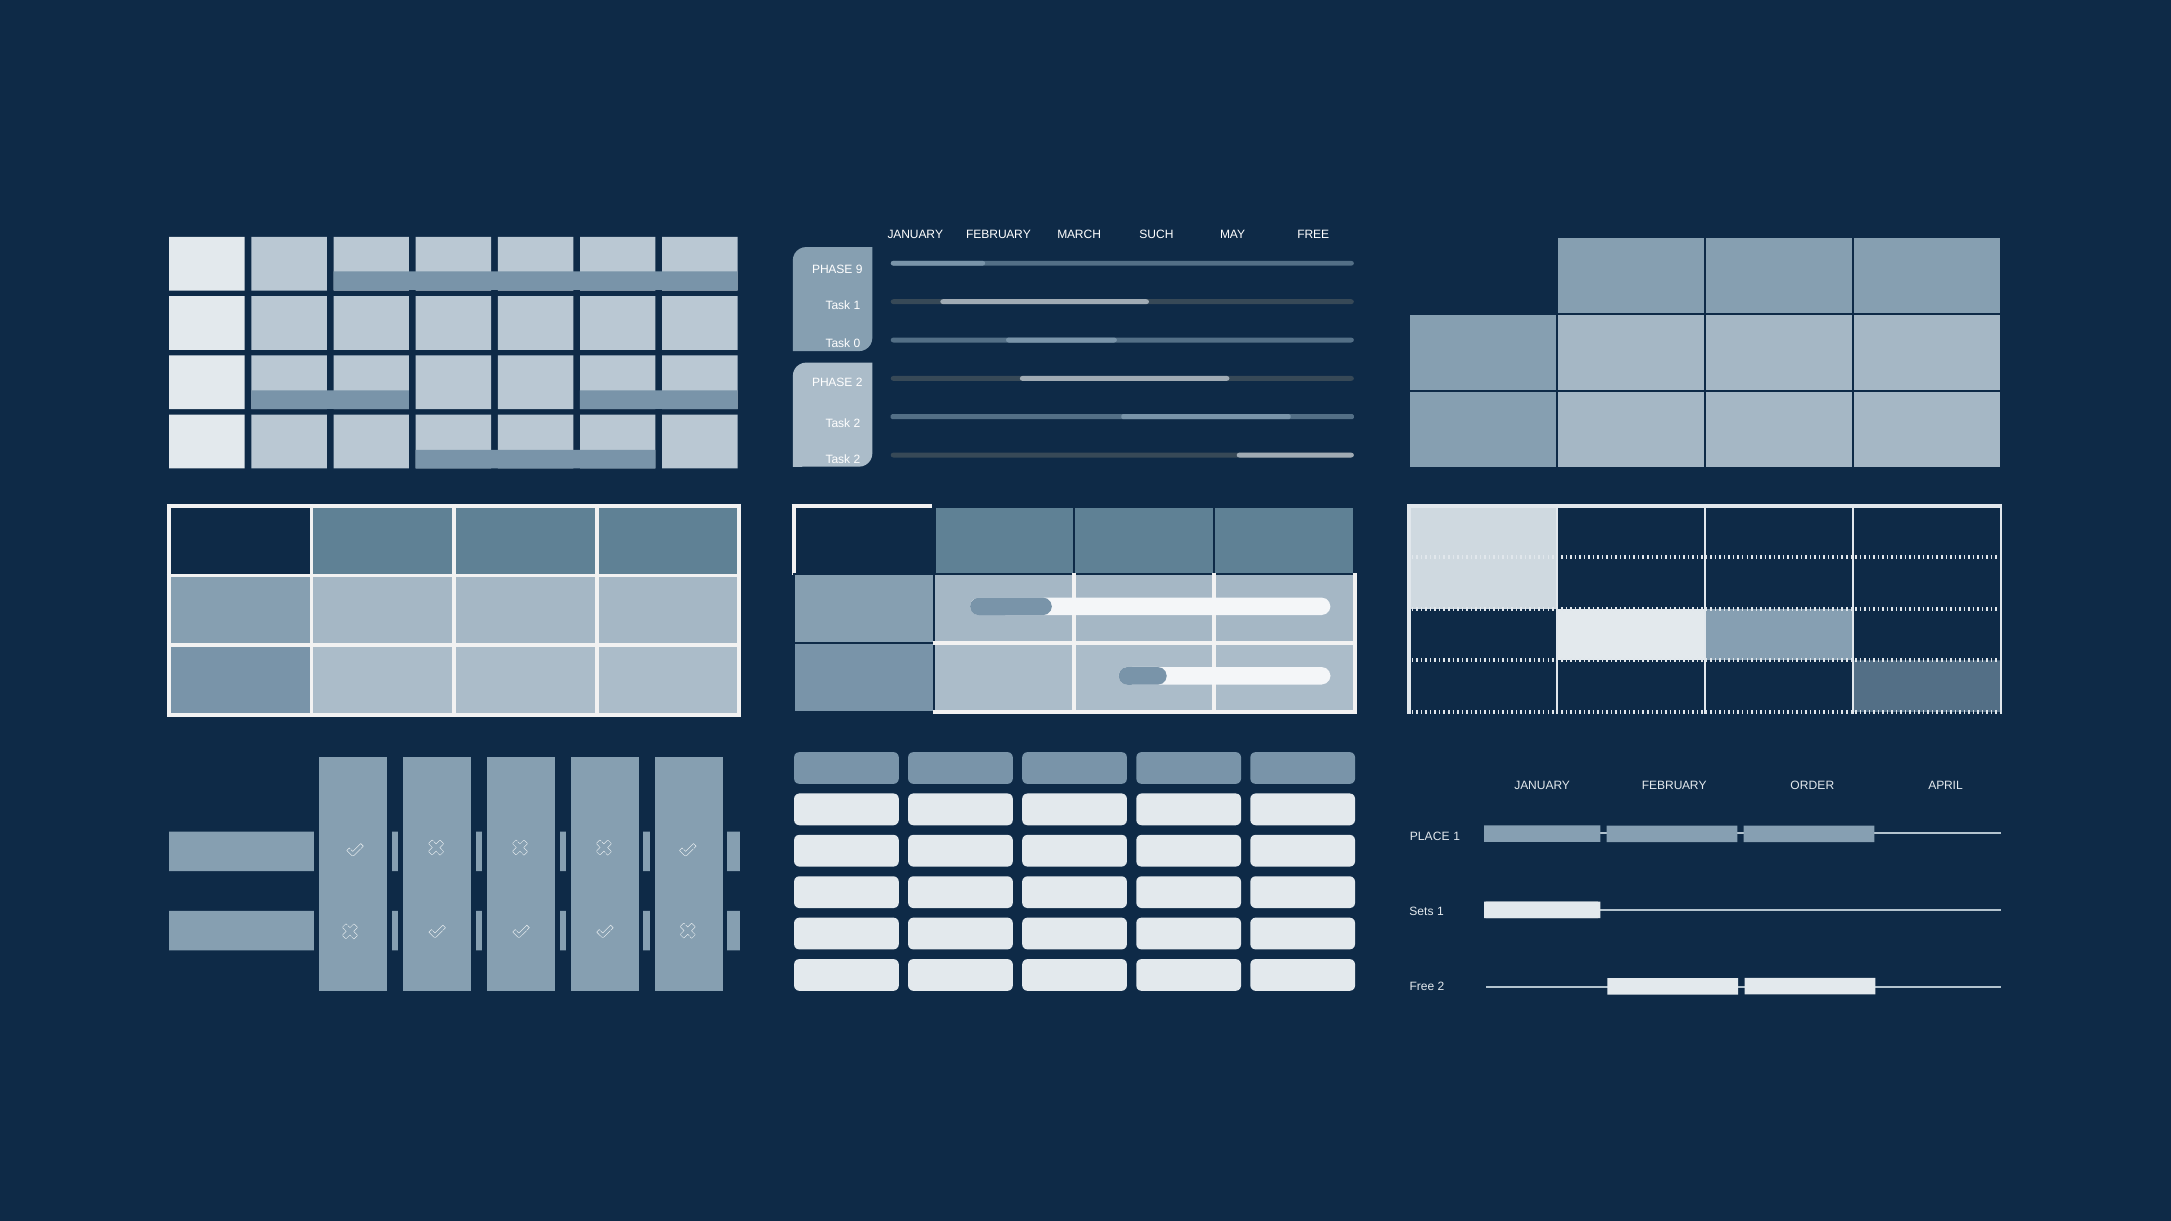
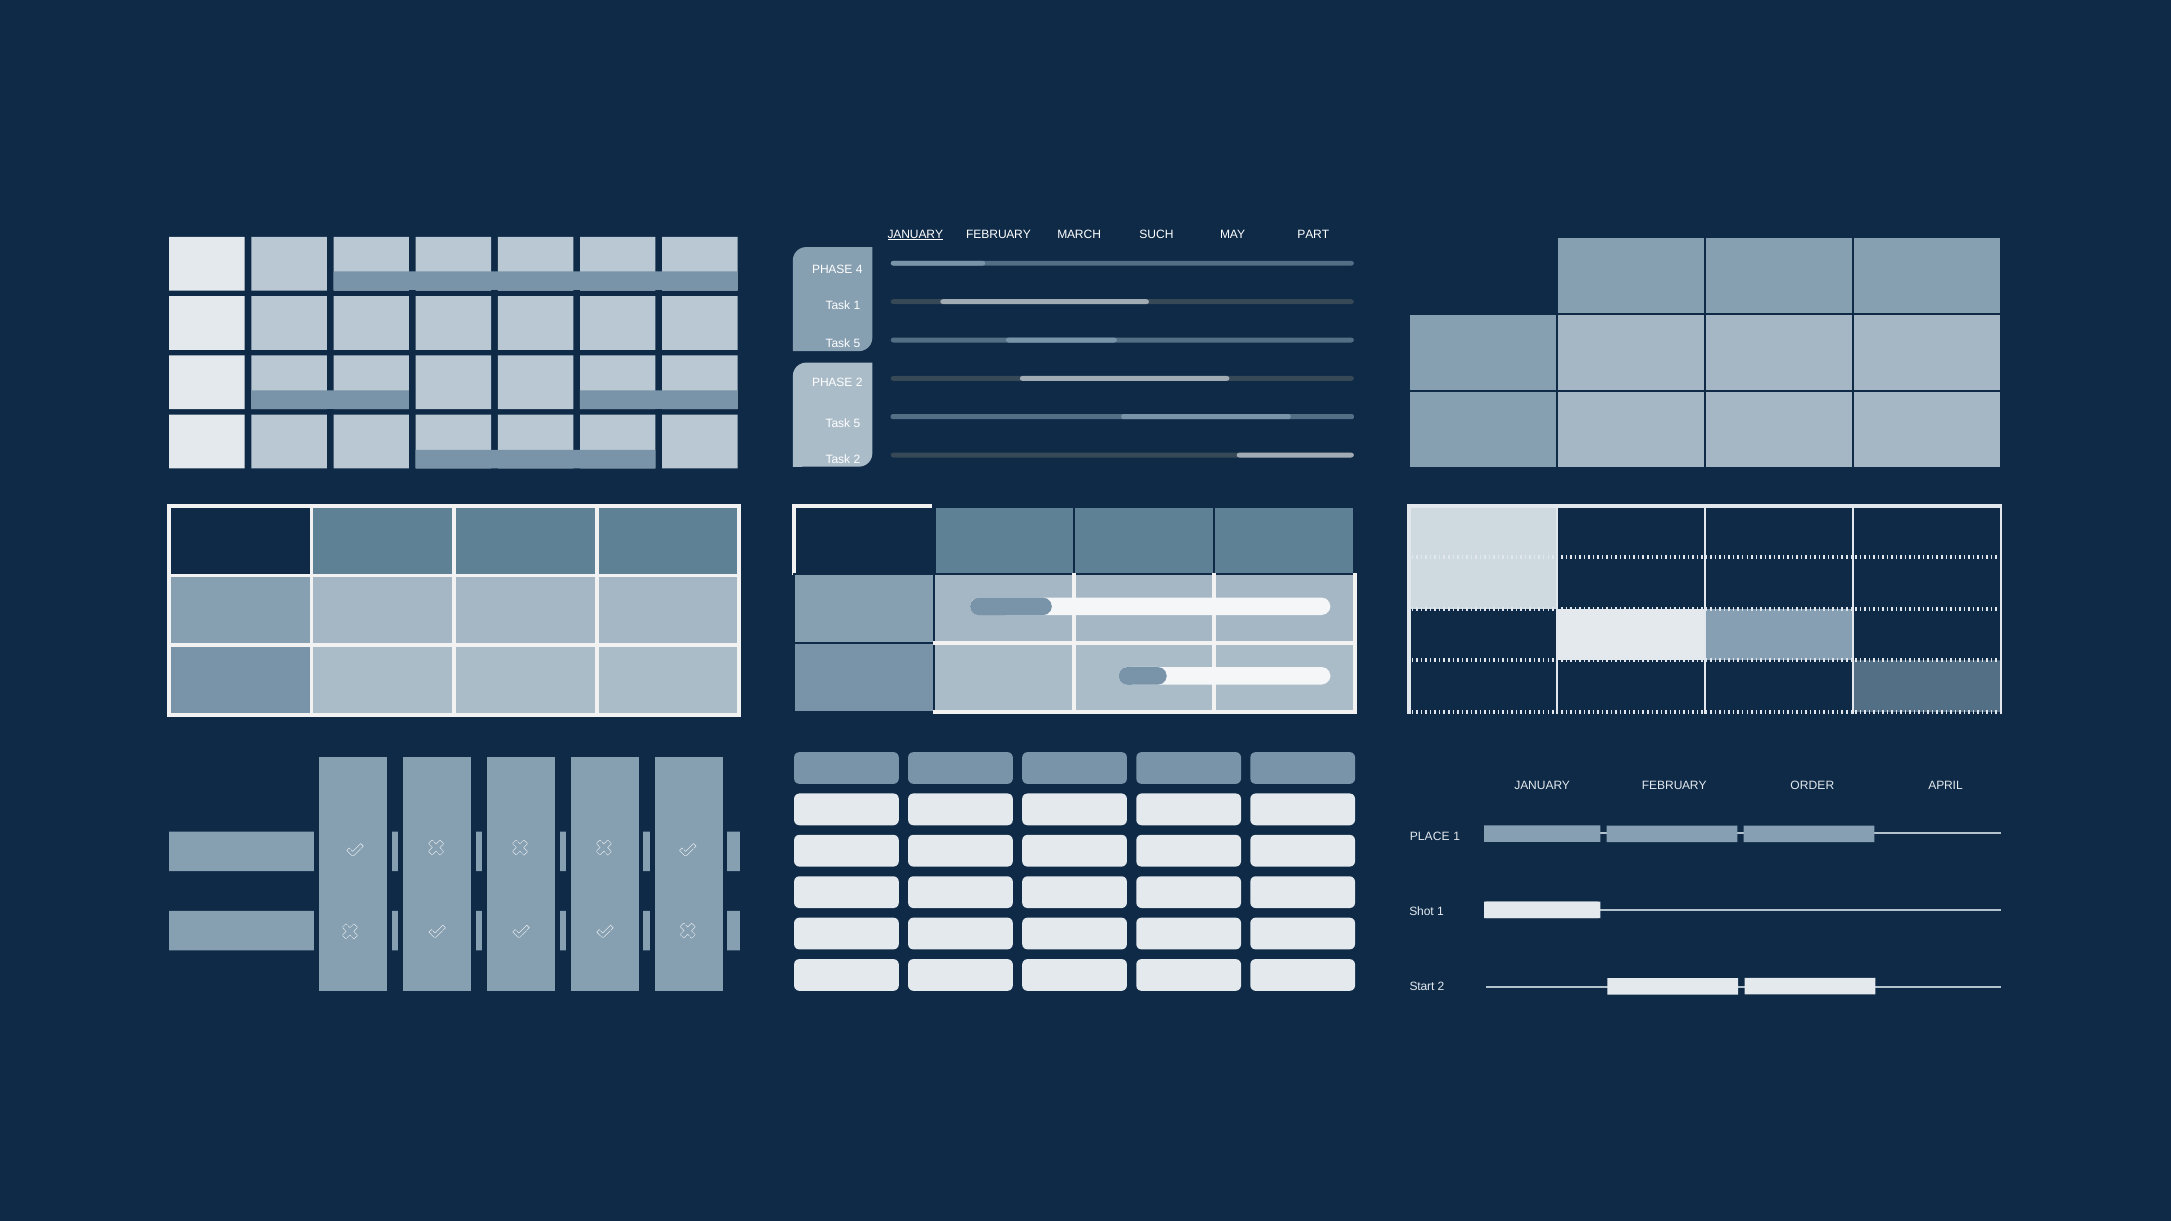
JANUARY underline: none -> present (915, 234)
MAY FREE: FREE -> PART (1313, 234)
9: 9 -> 4 (859, 269)
0: 0 -> 5 (857, 344)
2: 2 -> 5 (857, 424)
Sets: Sets -> Shot (1422, 912)
Free: Free -> Start (1422, 987)
